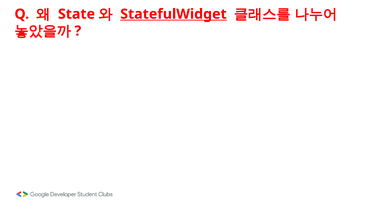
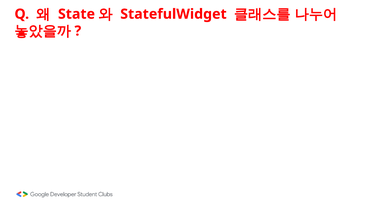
StatefulWidget underline: present -> none (173, 14)
